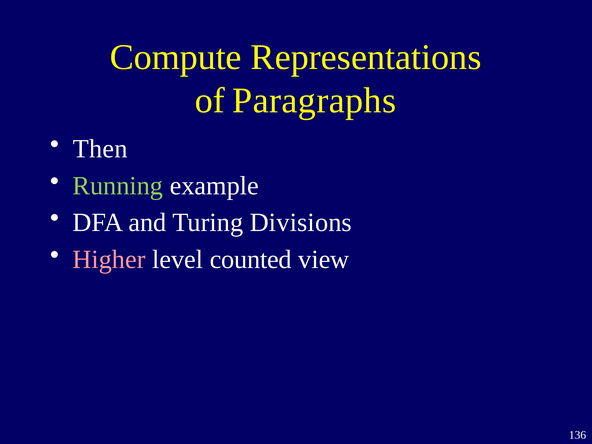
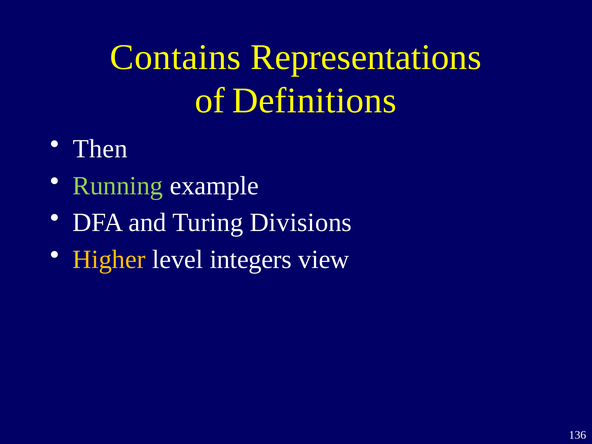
Compute: Compute -> Contains (176, 57)
Paragraphs: Paragraphs -> Definitions (314, 101)
Higher colour: pink -> yellow (109, 259)
counted: counted -> integers (251, 259)
